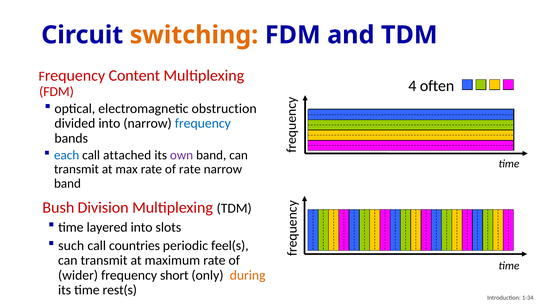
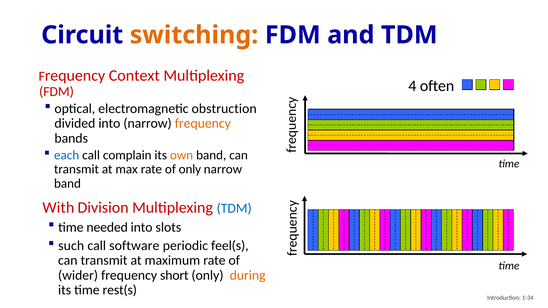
Content: Content -> Context (134, 76)
frequency colour: blue -> orange (203, 124)
attached: attached -> complain (127, 155)
own colour: purple -> orange (182, 155)
of rate: rate -> only (190, 169)
Bush: Bush -> With (58, 208)
TDM colour: black -> blue (234, 209)
layered: layered -> needed (107, 227)
countries: countries -> software (134, 246)
